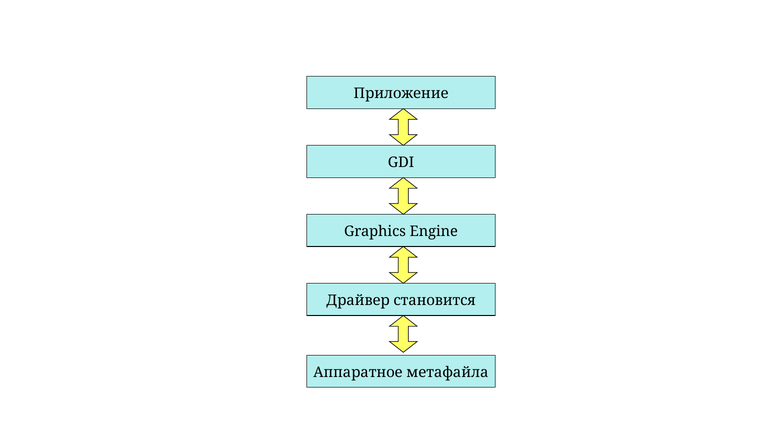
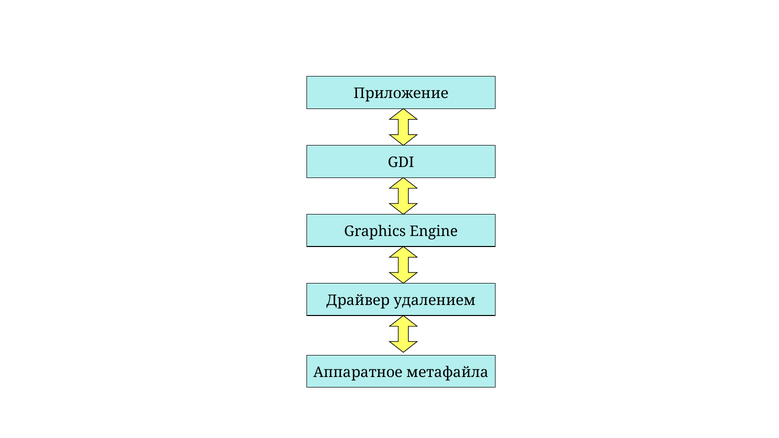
становится: становится -> удалением (435, 301)
